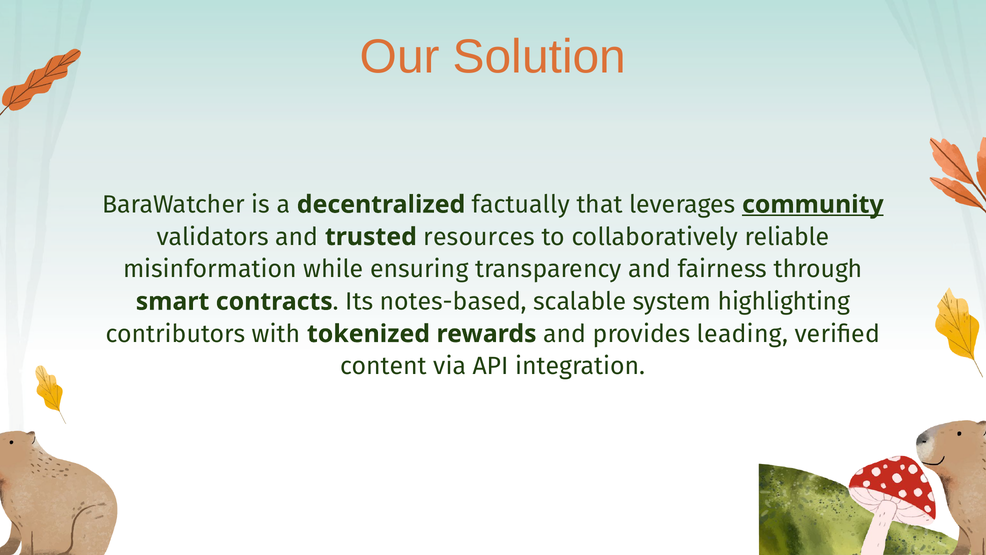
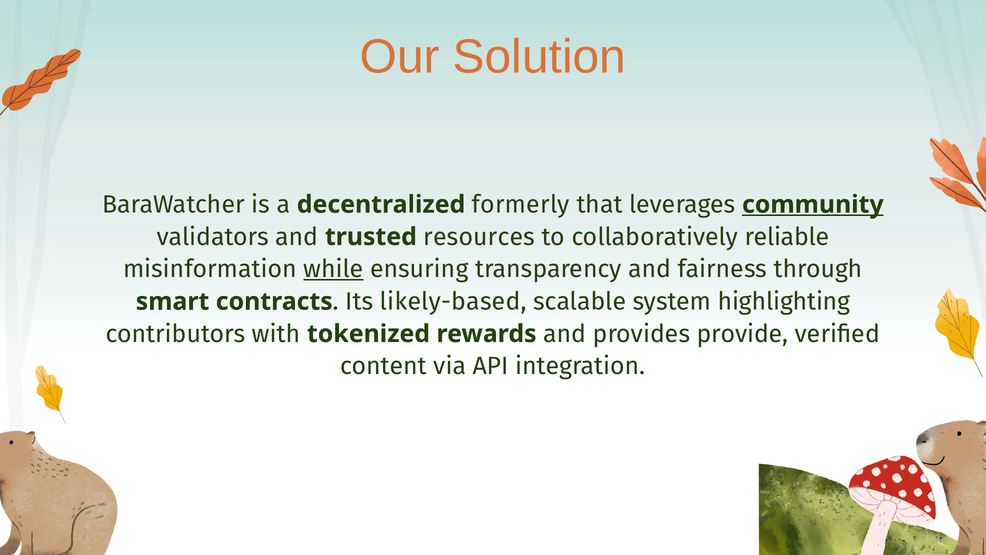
factually: factually -> formerly (521, 204)
while underline: none -> present (333, 269)
notes-based: notes-based -> likely-based (453, 301)
leading: leading -> provide (743, 334)
